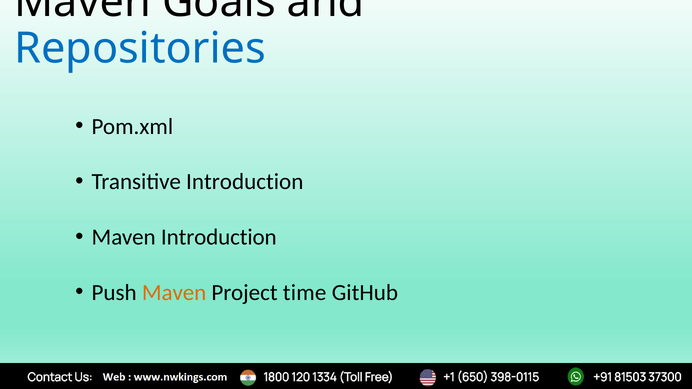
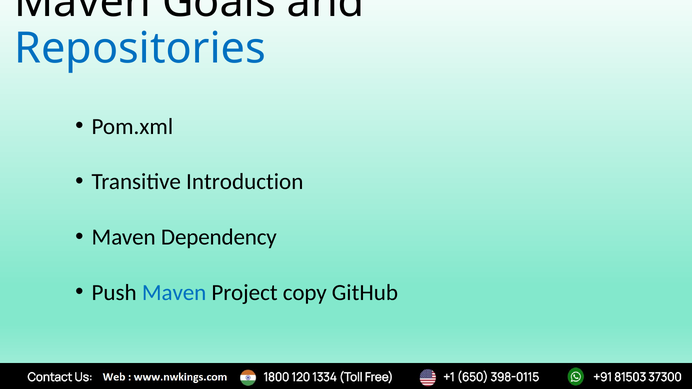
Maven Introduction: Introduction -> Dependency (219, 237)
Maven colour: orange -> blue (174, 293)
time: time -> copy (305, 293)
